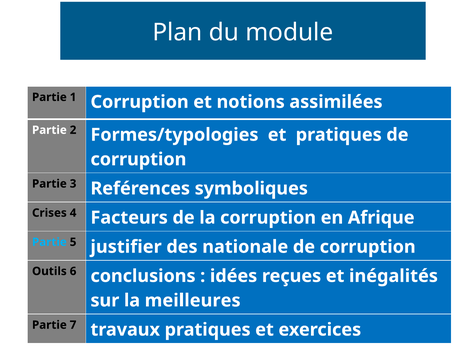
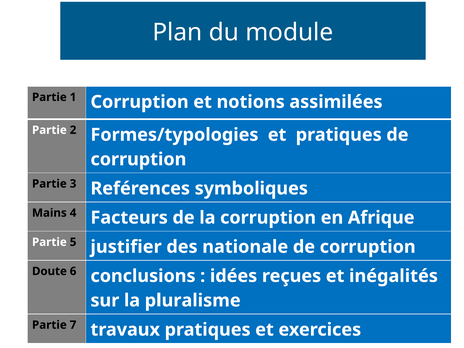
Crises: Crises -> Mains (49, 213)
Partie colour: light blue -> white (49, 242)
Outils: Outils -> Doute (49, 271)
meilleures: meilleures -> pluralisme (193, 301)
